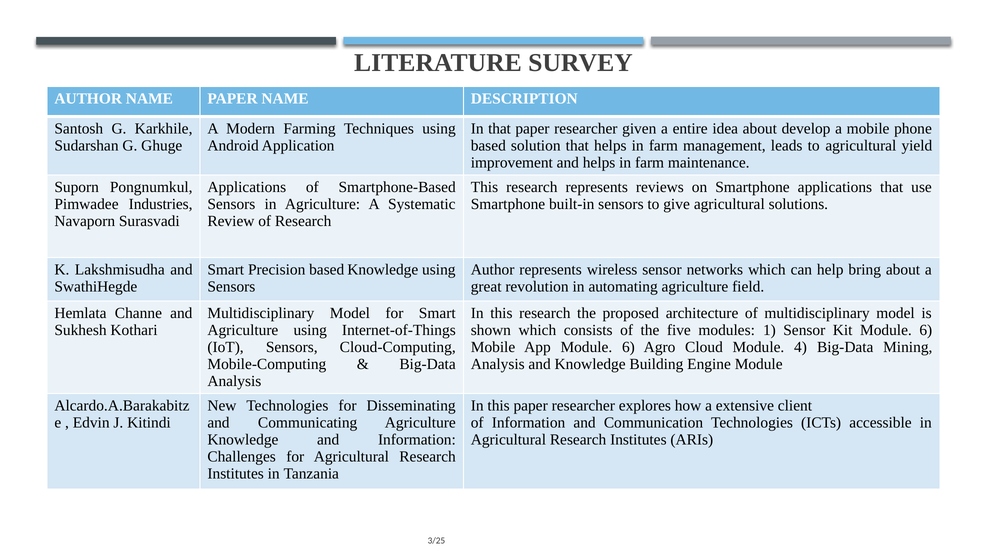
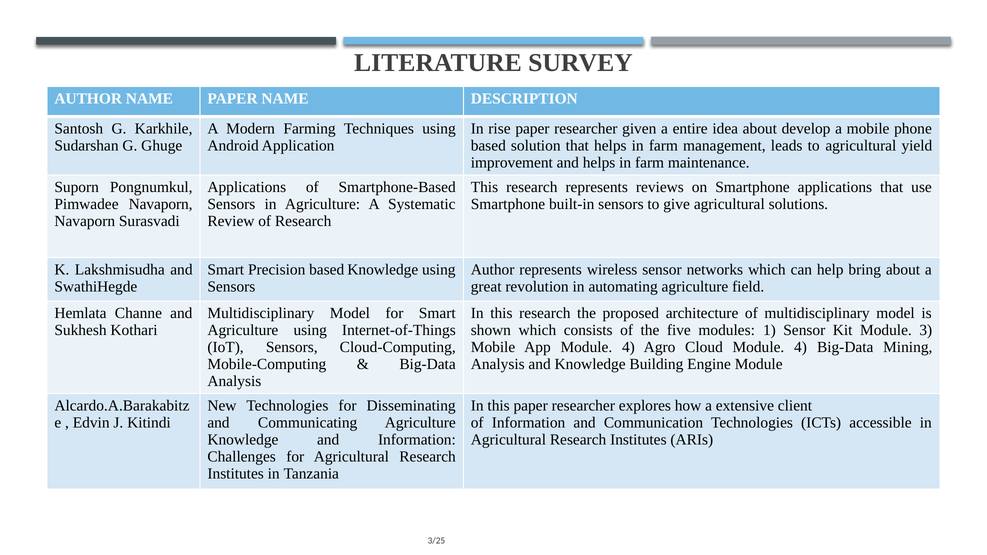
In that: that -> rise (499, 129)
Pimwadee Industries: Industries -> Navaporn (161, 204)
Kit Module 6: 6 -> 3 (926, 330)
App Module 6: 6 -> 4 (628, 347)
